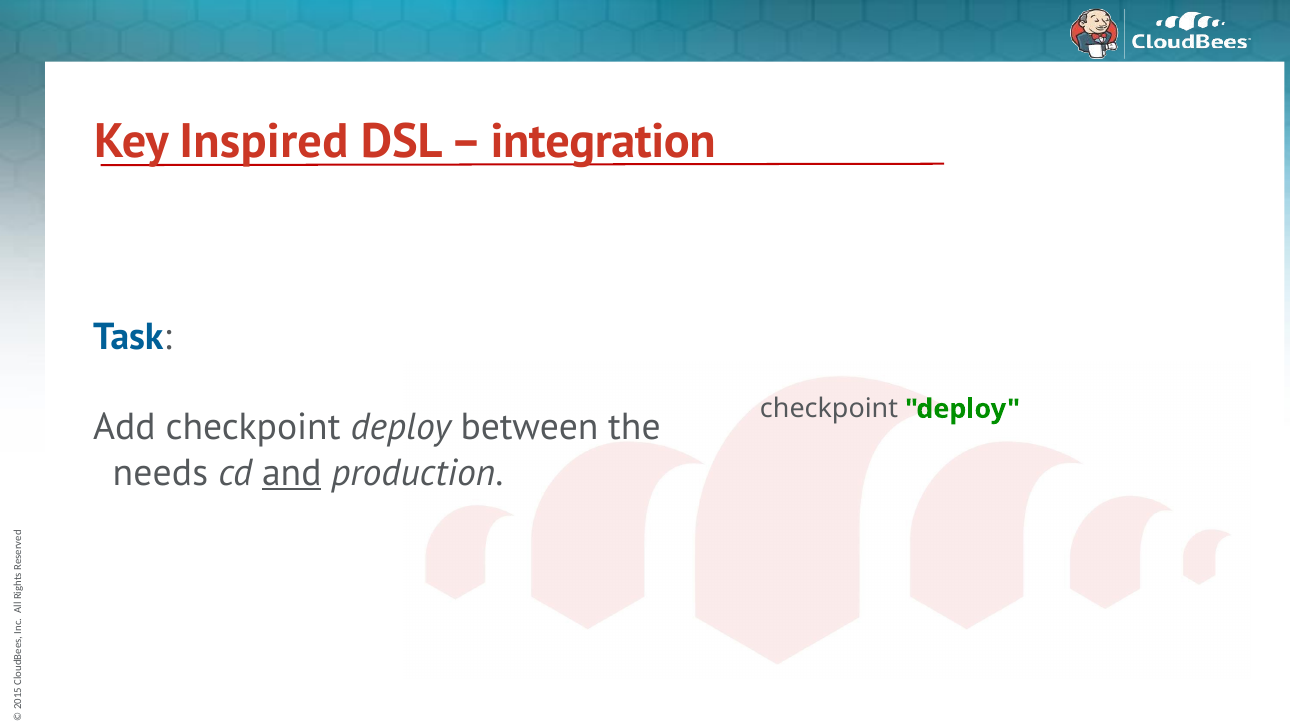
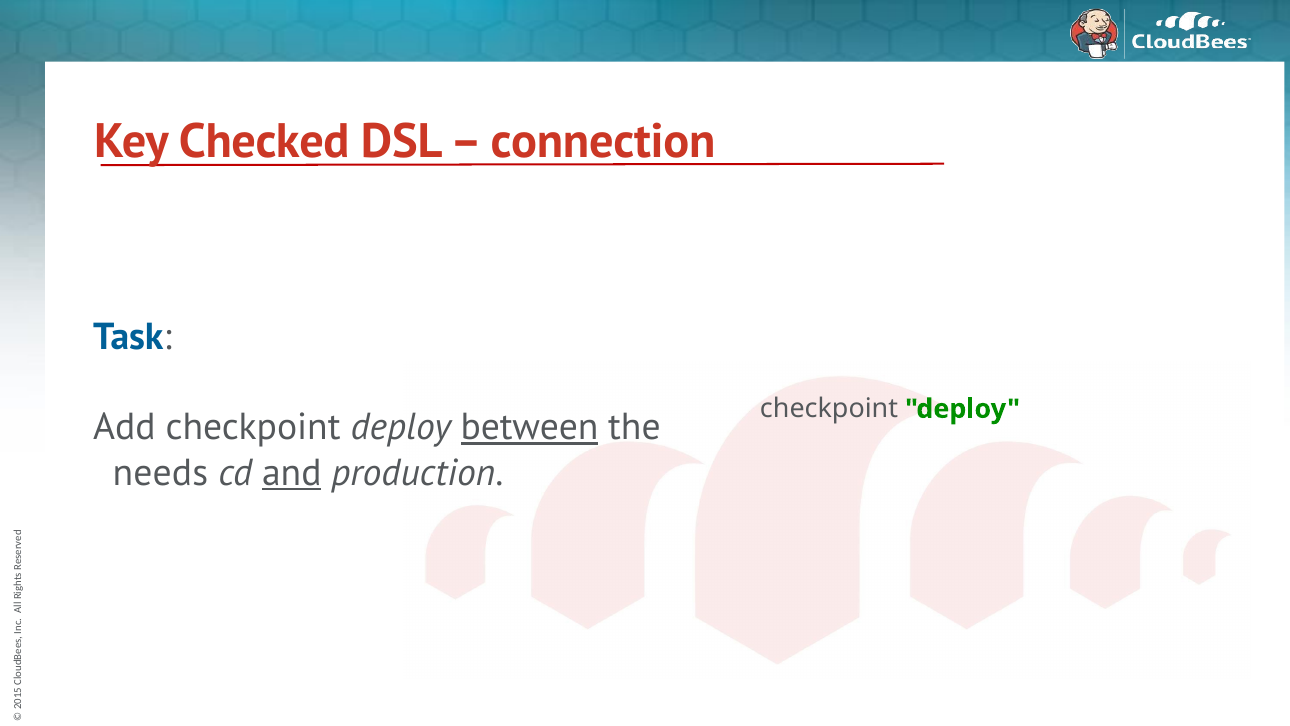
Inspired: Inspired -> Checked (264, 141)
integration: integration -> connection (603, 141)
between underline: none -> present (530, 427)
